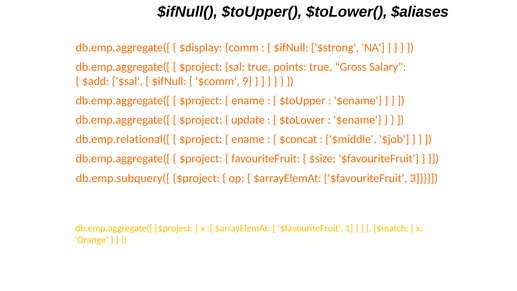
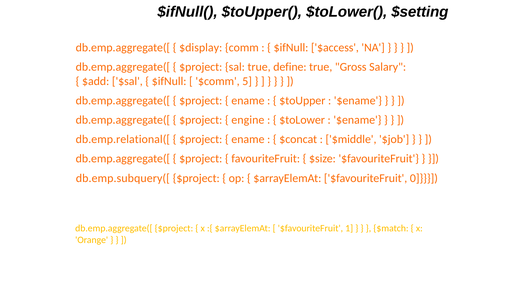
$aliases: $aliases -> $setting (420, 12)
$strong: $strong -> $access (335, 48)
points: points -> define (290, 67)
9: 9 -> 5 (247, 81)
update: update -> engine (248, 120)
3: 3 -> 0 (424, 178)
